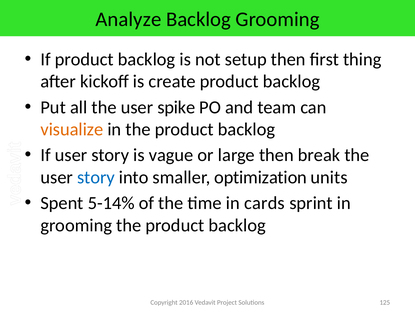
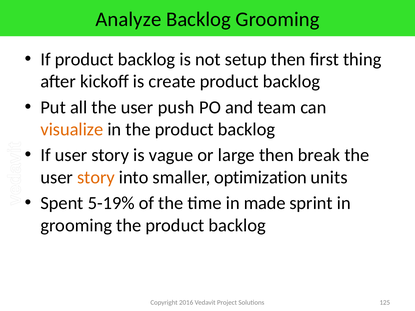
spike: spike -> push (176, 107)
story colour: blue -> orange (96, 177)
5-14%: 5-14% -> 5-19% (111, 203)
cards: cards -> made (265, 203)
